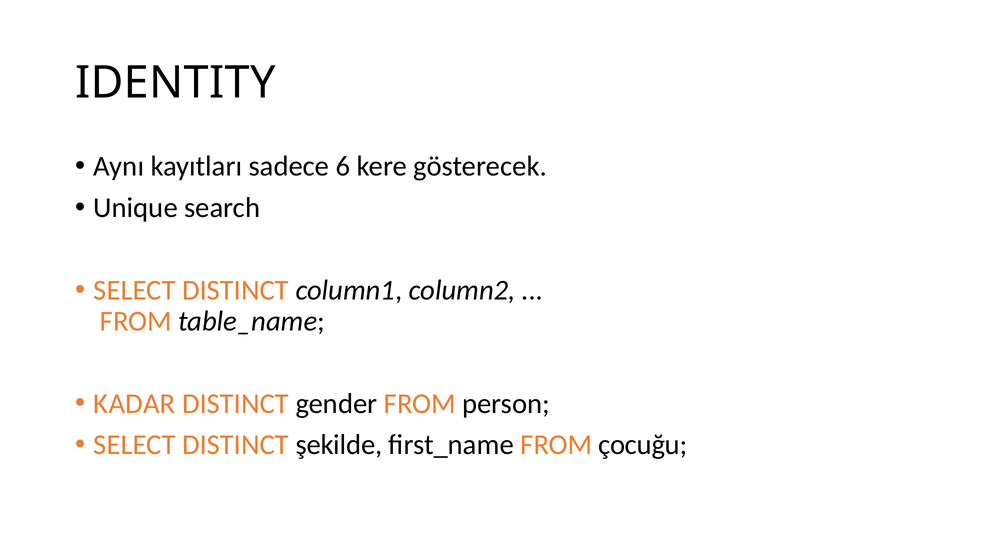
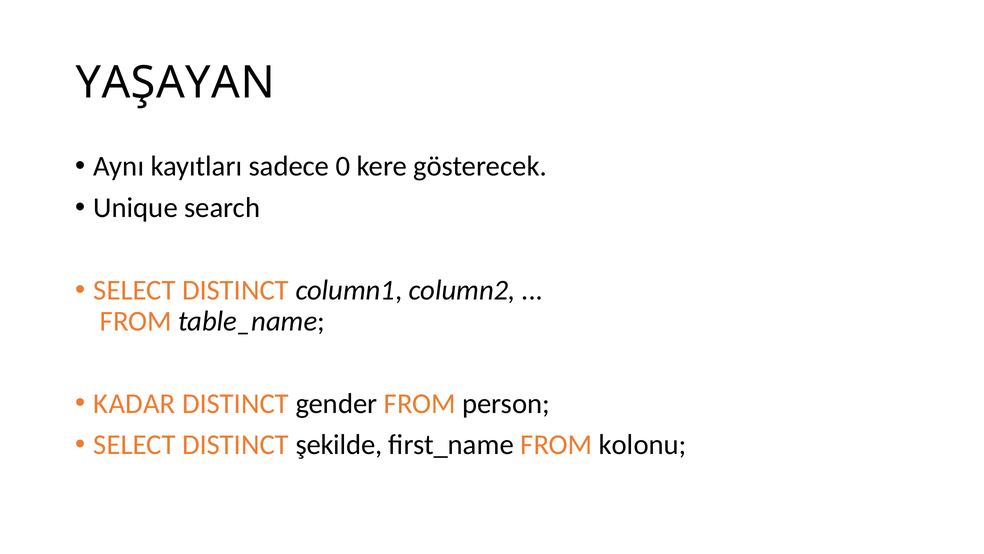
IDENTITY: IDENTITY -> YAŞAYAN (175, 83)
6: 6 -> 0 (343, 166)
çocuğu: çocuğu -> kolonu (643, 444)
